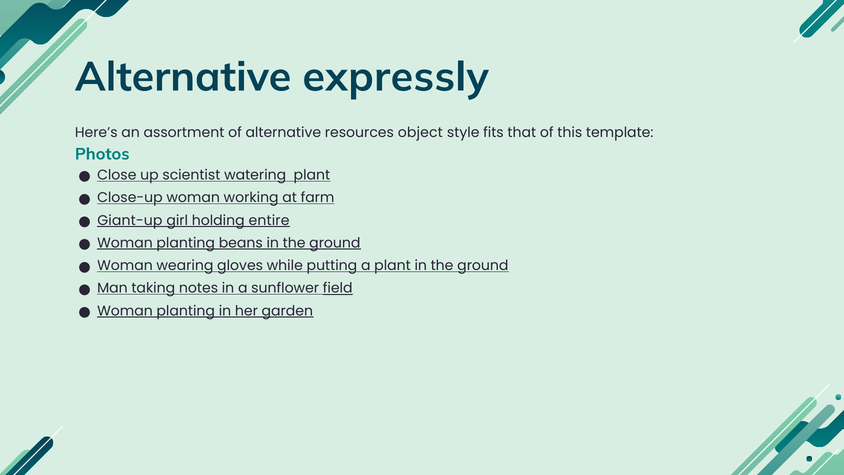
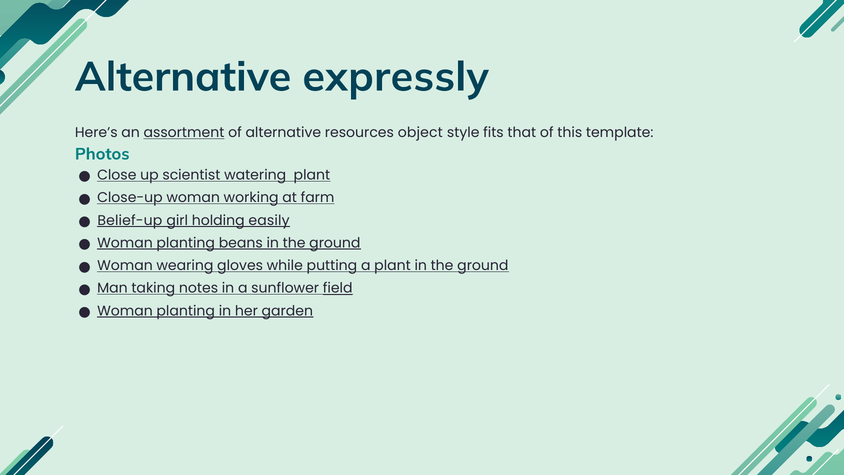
assortment underline: none -> present (184, 133)
Giant-up: Giant-up -> Belief-up (130, 220)
entire: entire -> easily (269, 220)
